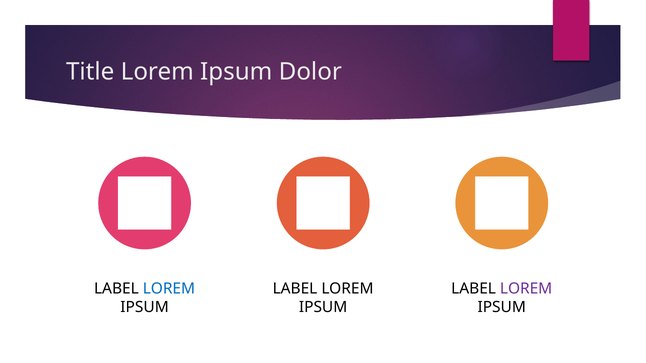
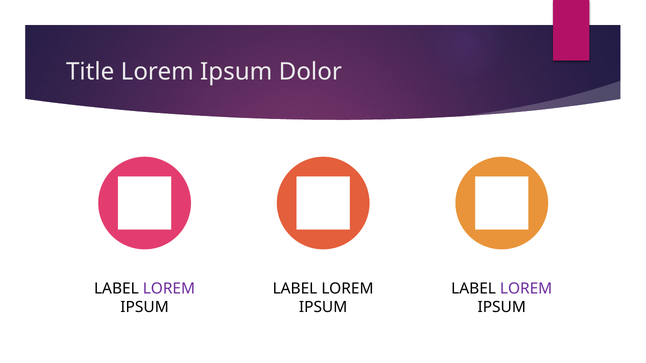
LOREM colour: blue -> purple (169, 289)
